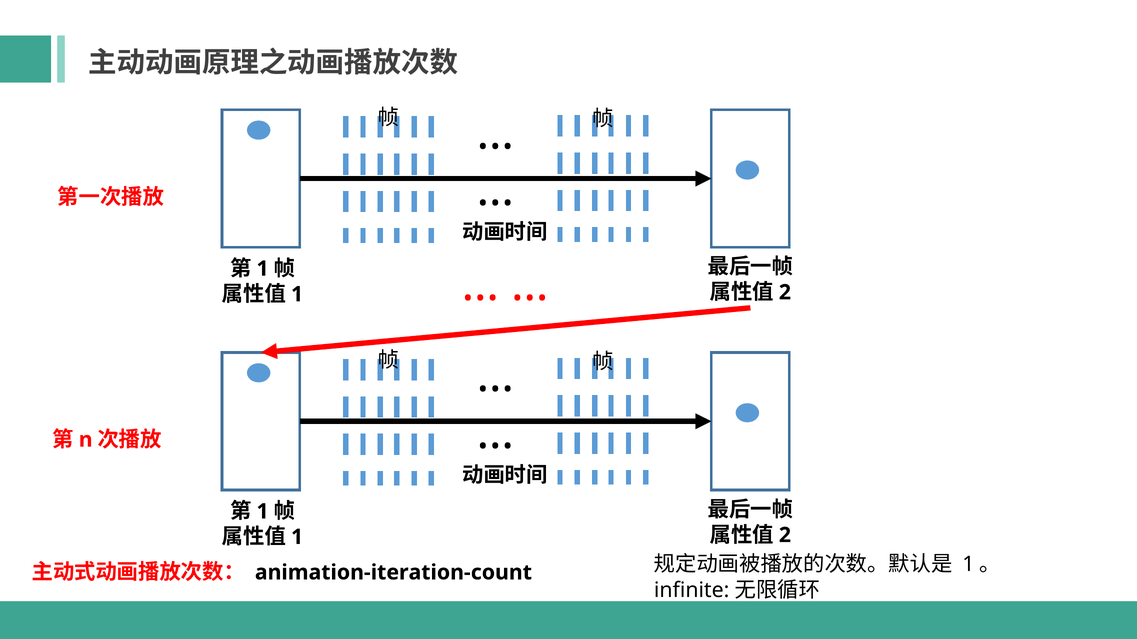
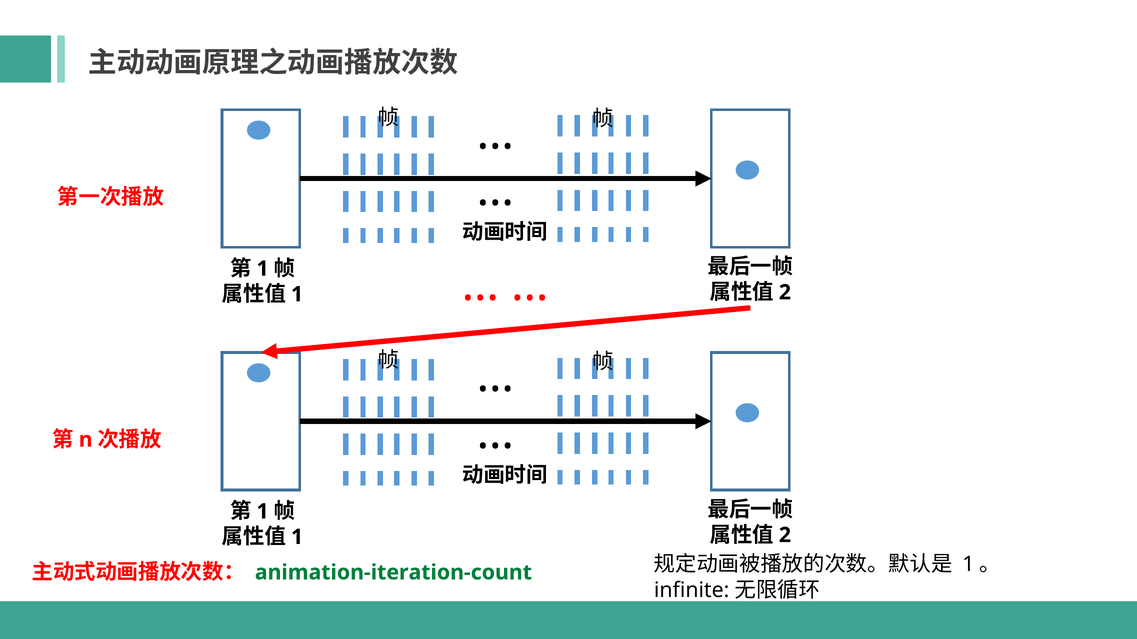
animation-iteration-count colour: black -> green (393, 573)
